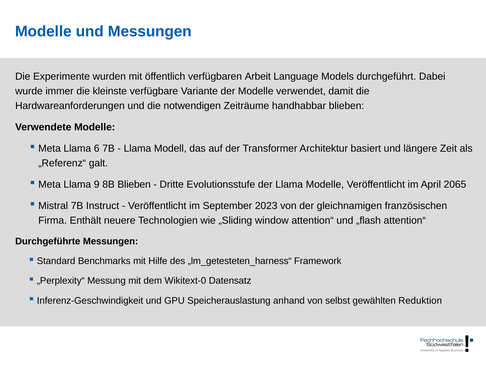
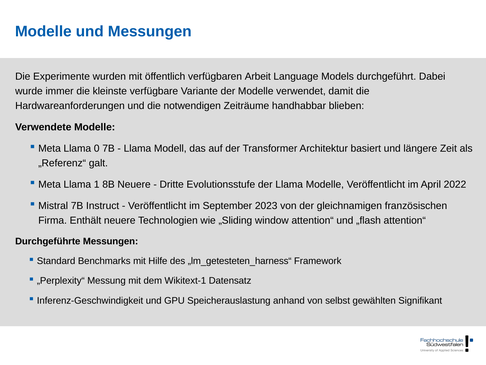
6: 6 -> 0 (97, 148)
9: 9 -> 1 (97, 184)
8B Blieben: Blieben -> Neuere (134, 184)
2065: 2065 -> 2022 (455, 184)
Wikitext-0: Wikitext-0 -> Wikitext-1 (185, 280)
Reduktion: Reduktion -> Signifikant (420, 300)
